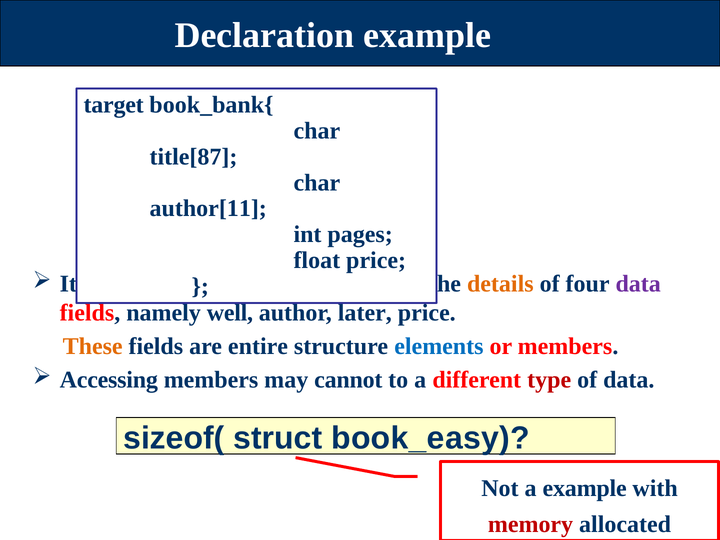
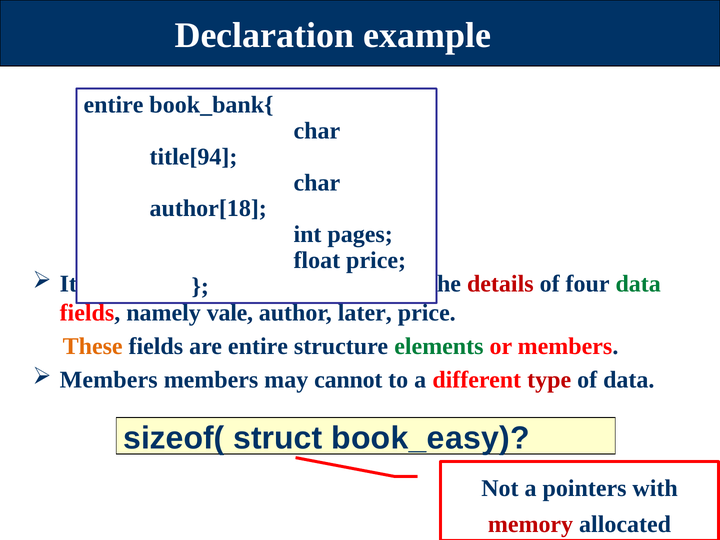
target: target -> entire (114, 105)
title[87: title[87 -> title[94 (193, 157)
author[11: author[11 -> author[18 (208, 209)
details colour: orange -> red (500, 284)
data colour: purple -> green (638, 284)
well: well -> vale (230, 313)
elements colour: blue -> green (439, 346)
Accessing: Accessing -> Members (109, 380)
a example: example -> pointers (585, 488)
